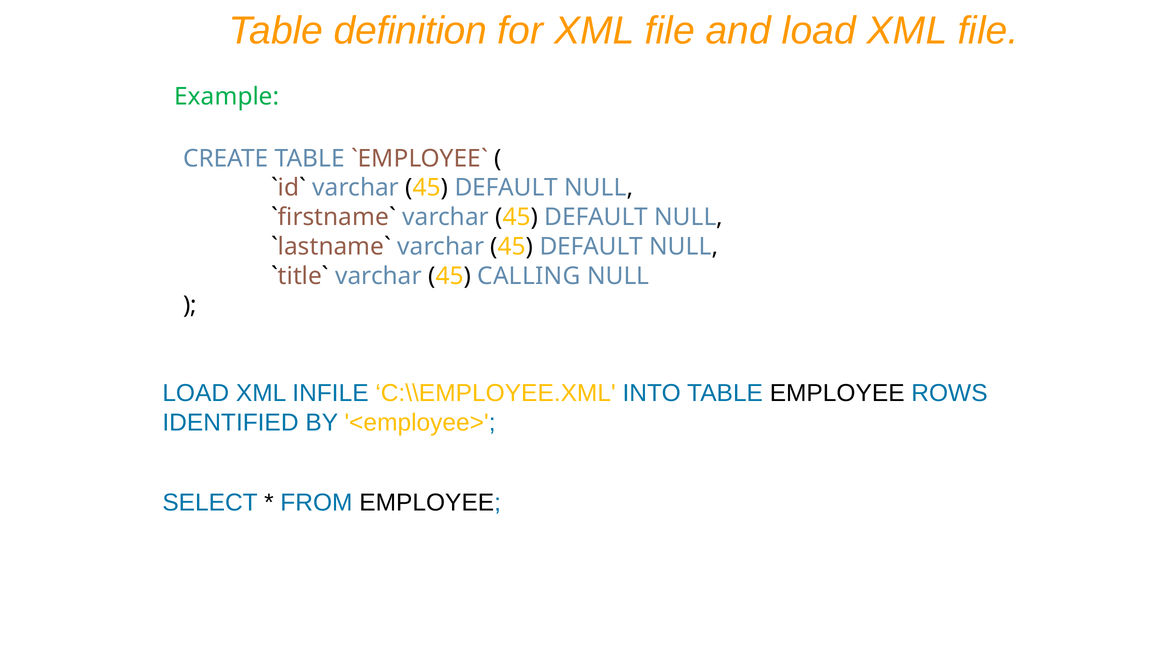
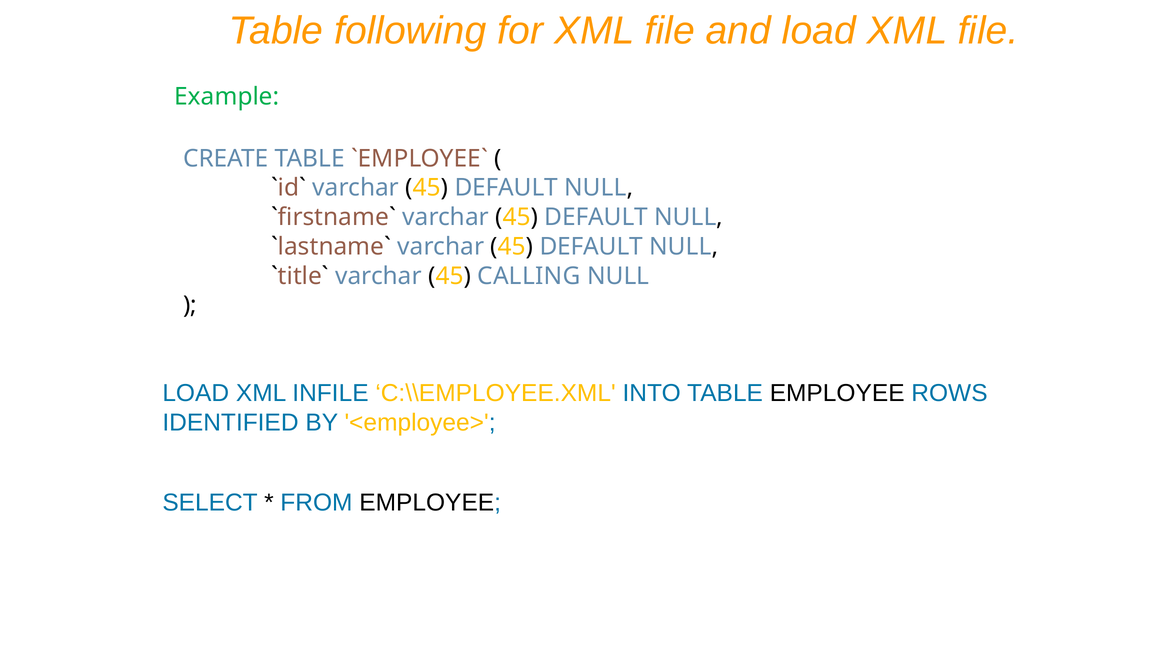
definition: definition -> following (410, 31)
